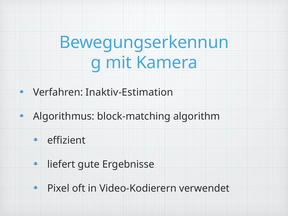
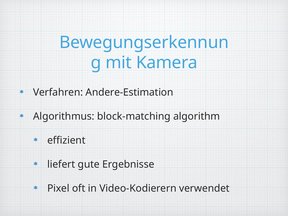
Inaktiv-Estimation: Inaktiv-Estimation -> Andere-Estimation (129, 92)
